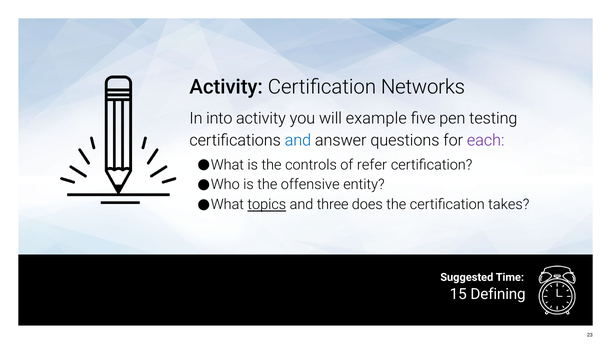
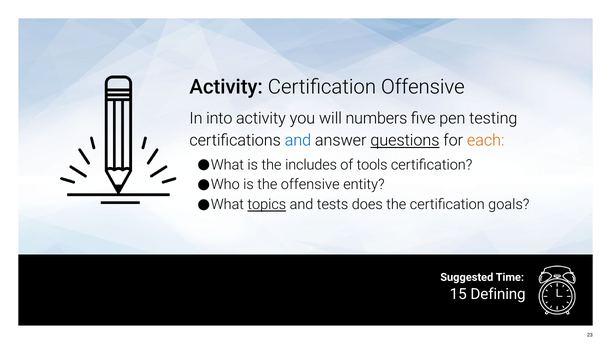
Certification Networks: Networks -> Offensive (423, 87)
example: example -> numbers (376, 118)
questions underline: none -> present (405, 140)
each colour: purple -> orange (486, 140)
controls: controls -> includes (311, 165)
refer: refer -> tools (372, 165)
three: three -> tests (333, 204)
takes: takes -> goals (509, 204)
